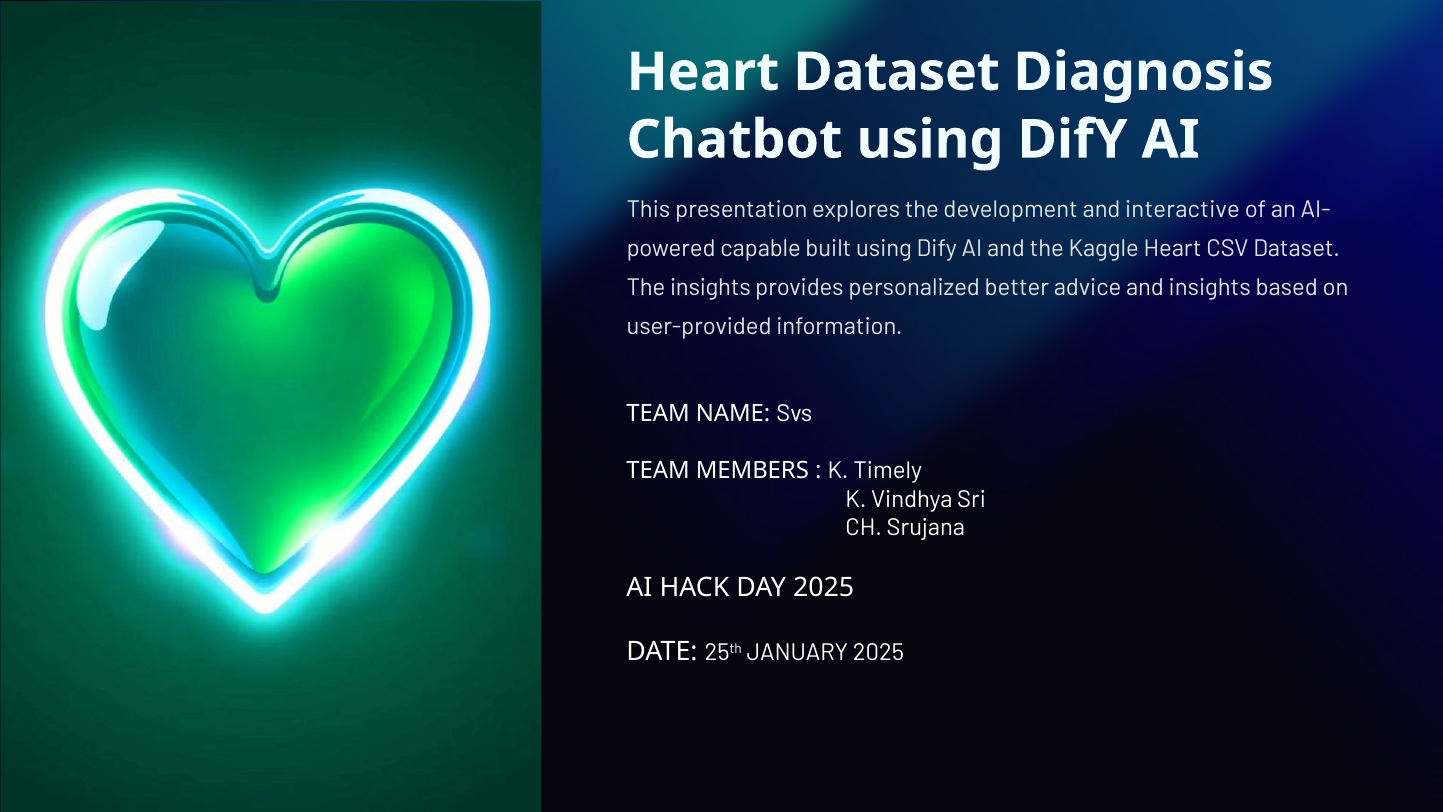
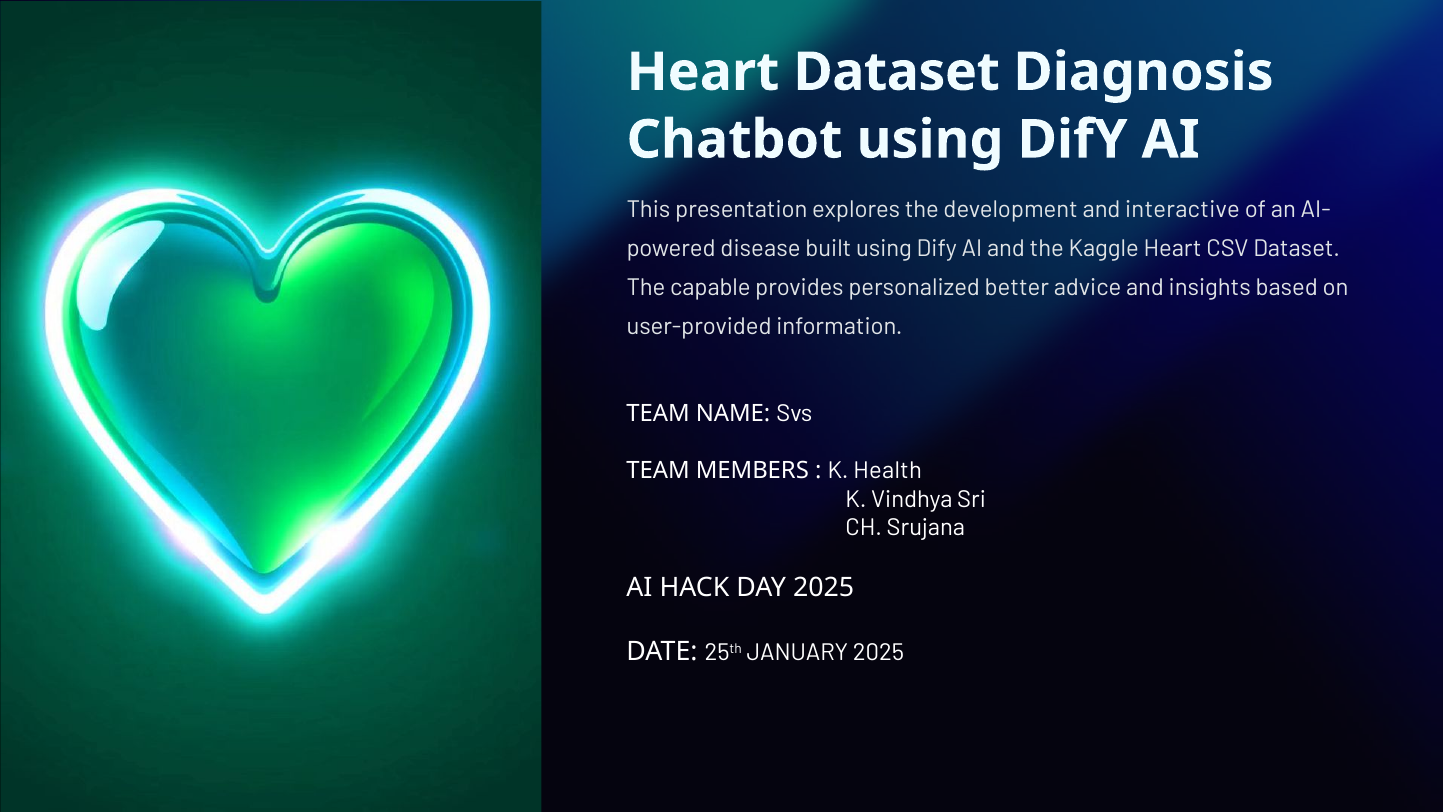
capable: capable -> disease (761, 248)
The insights: insights -> capable (710, 287)
Timely: Timely -> Health (888, 471)
